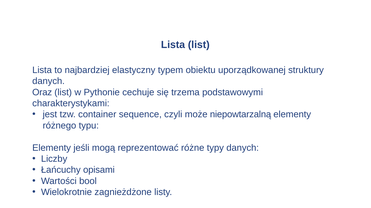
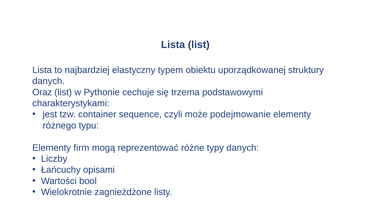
niepowtarzalną: niepowtarzalną -> podejmowanie (240, 115)
jeśli: jeśli -> firm (81, 148)
